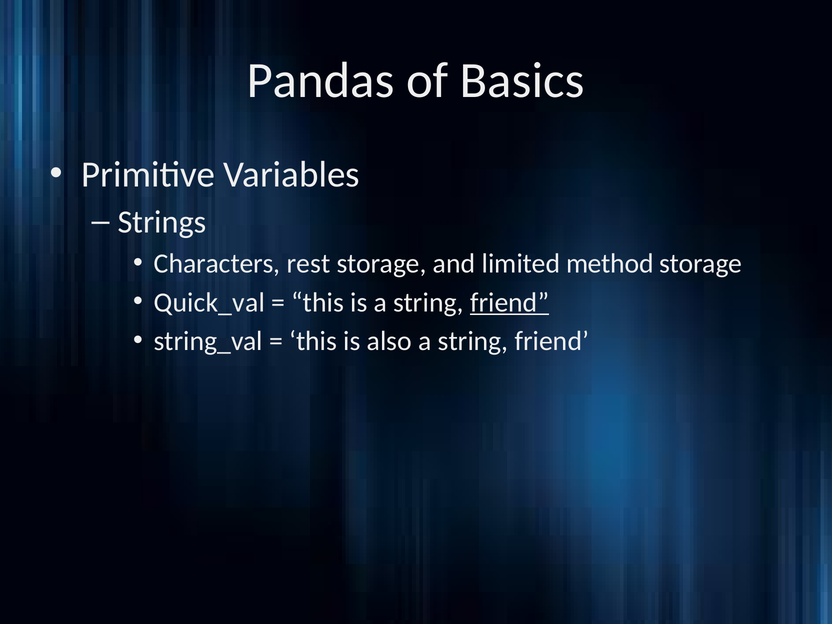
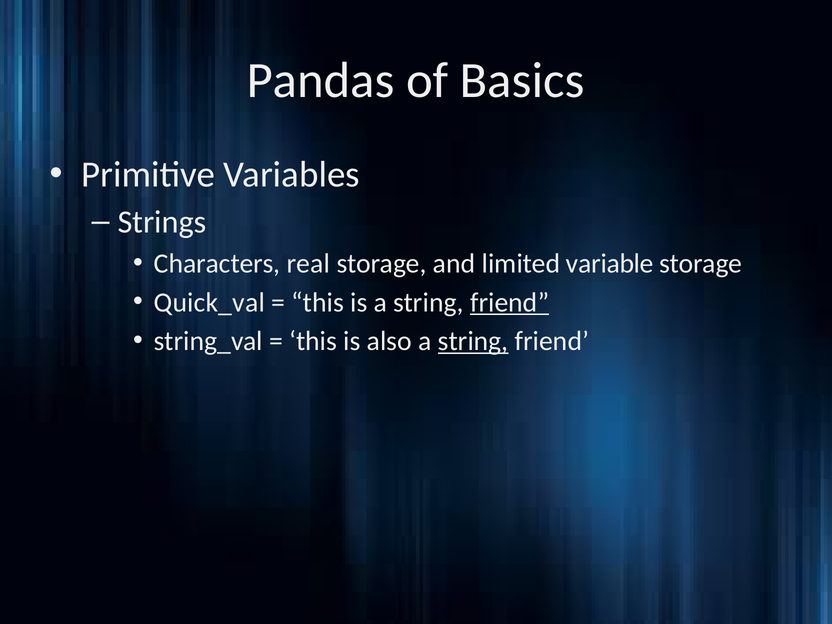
rest: rest -> real (308, 264)
method: method -> variable (610, 264)
string underline: none -> present (473, 341)
